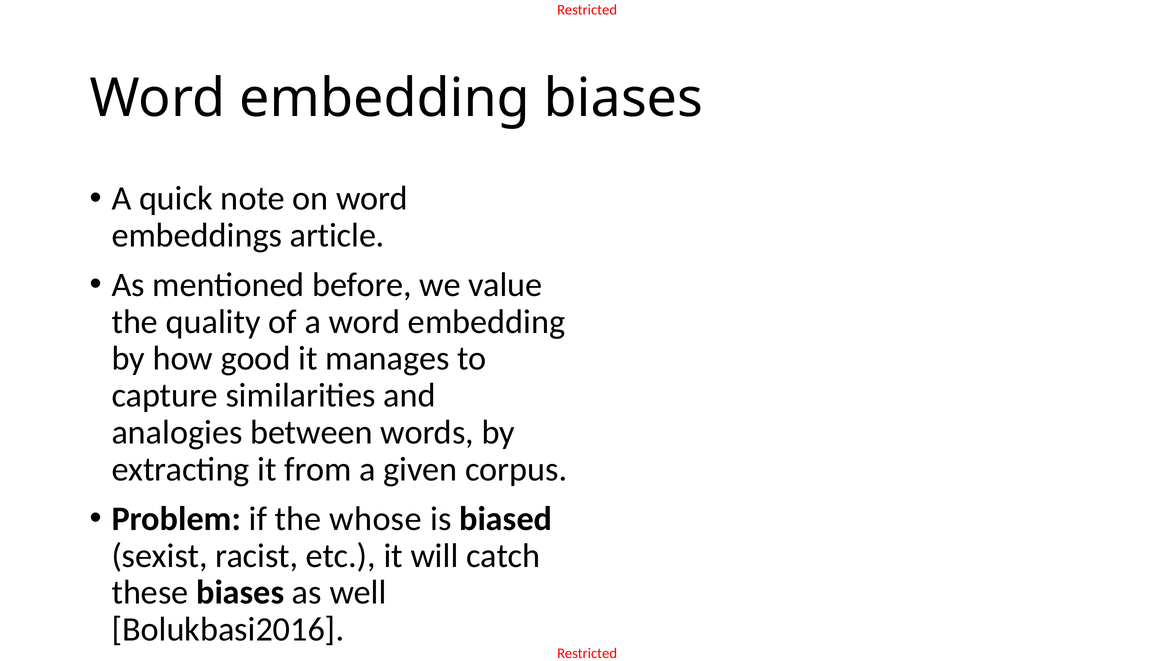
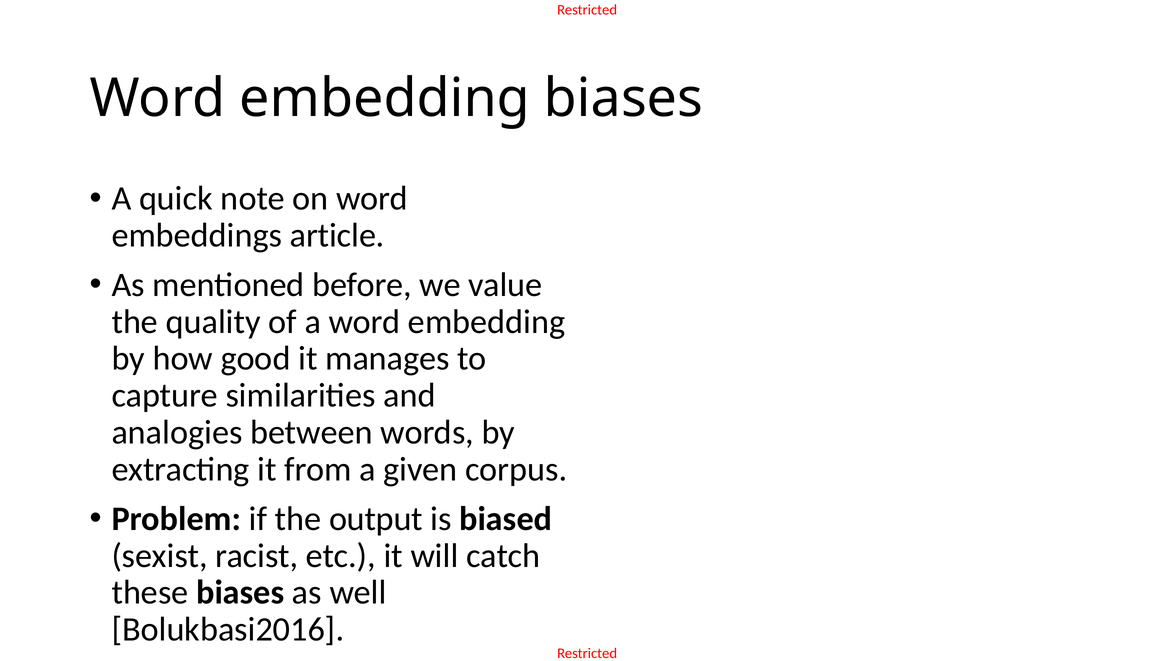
whose: whose -> output (376, 519)
